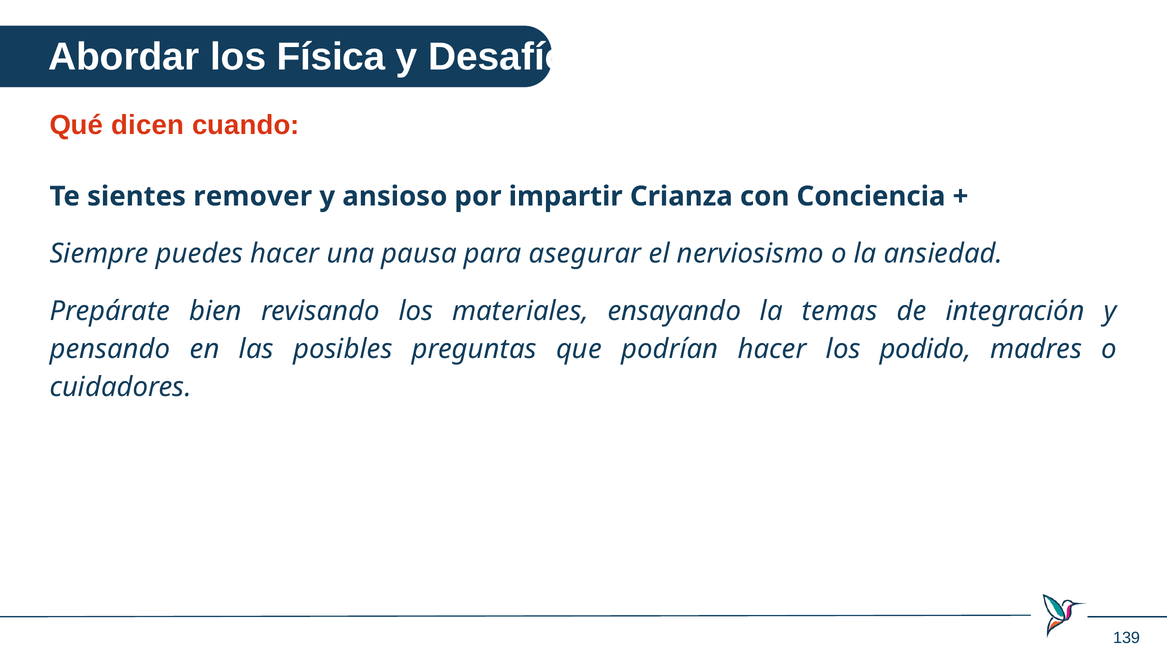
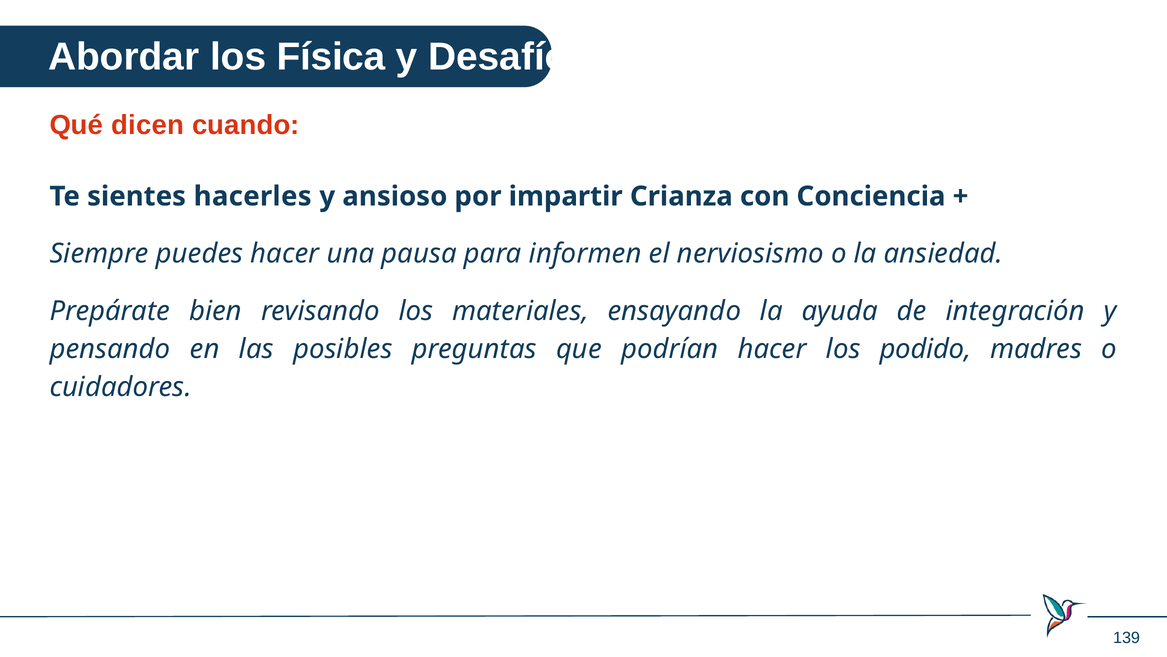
remover: remover -> hacerles (253, 196)
asegurar: asegurar -> informen (585, 254)
temas: temas -> ayuda (840, 311)
